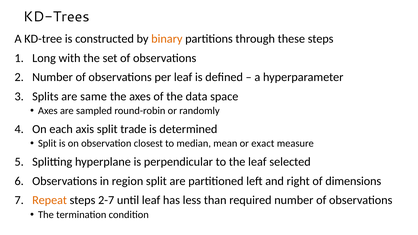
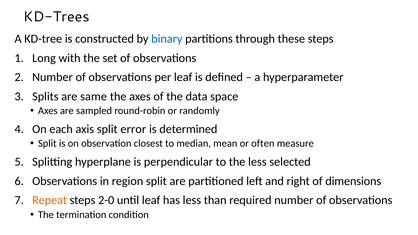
binary colour: orange -> blue (167, 39)
trade: trade -> error (133, 129)
exact: exact -> often (263, 144)
the leaf: leaf -> less (257, 162)
2-7: 2-7 -> 2-0 (106, 200)
